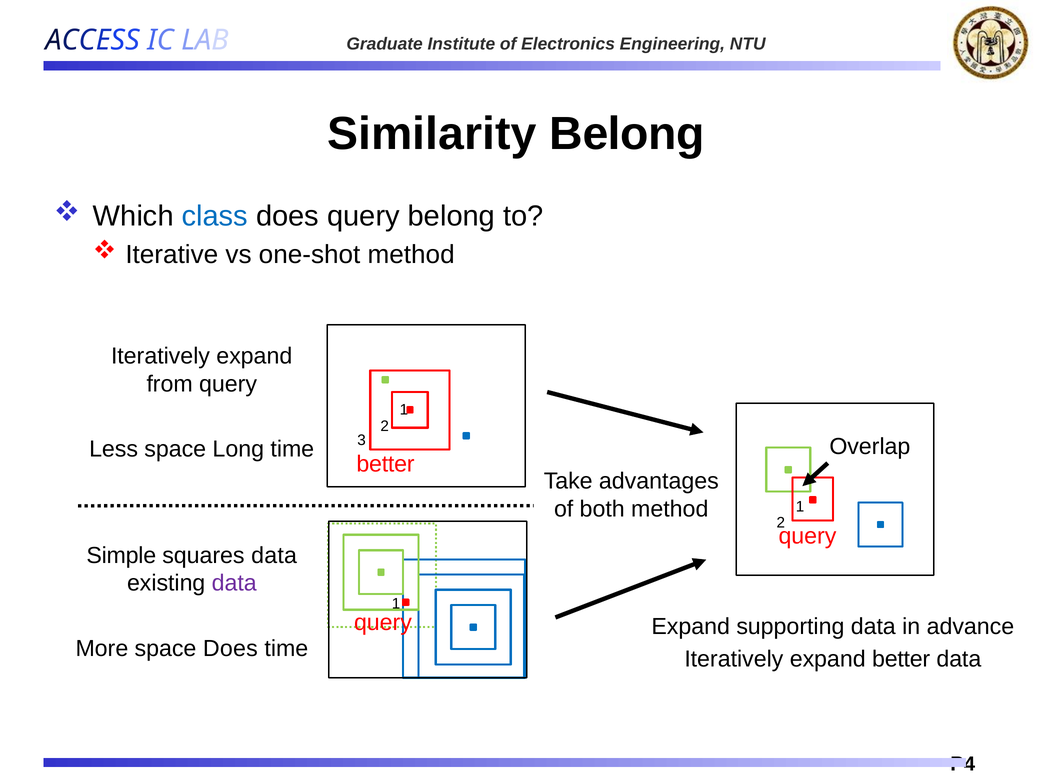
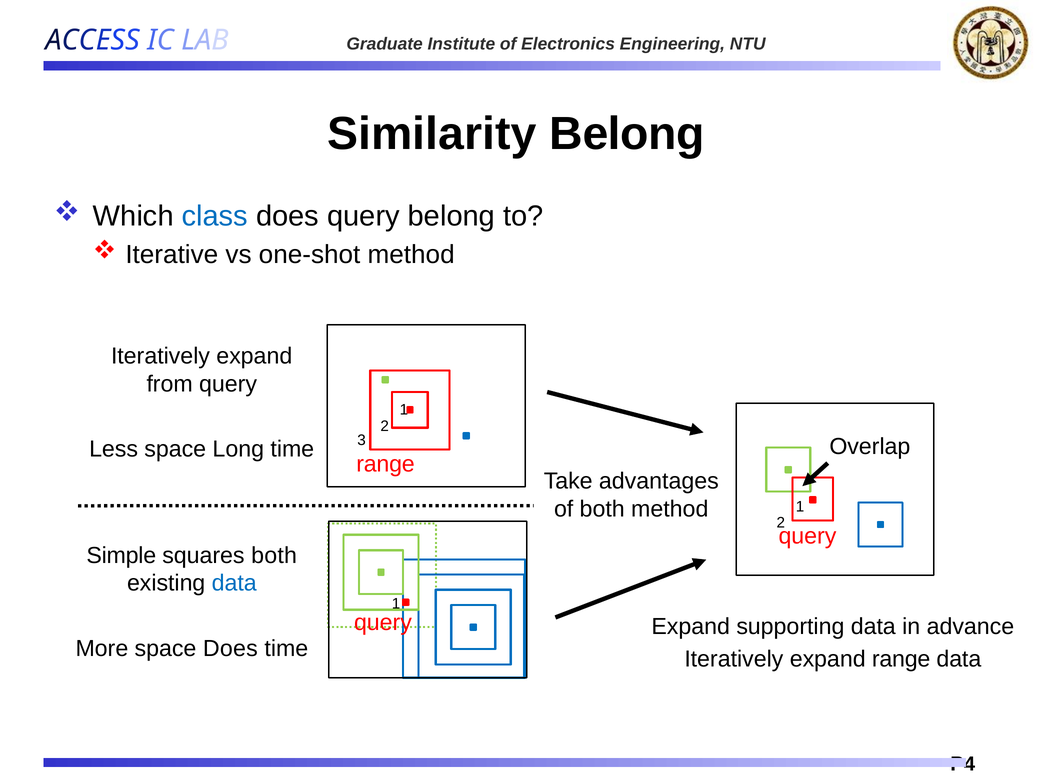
better: better -> range (386, 464)
squares data: data -> both (274, 555)
data colour: purple -> blue (234, 583)
expand better: better -> range (901, 659)
